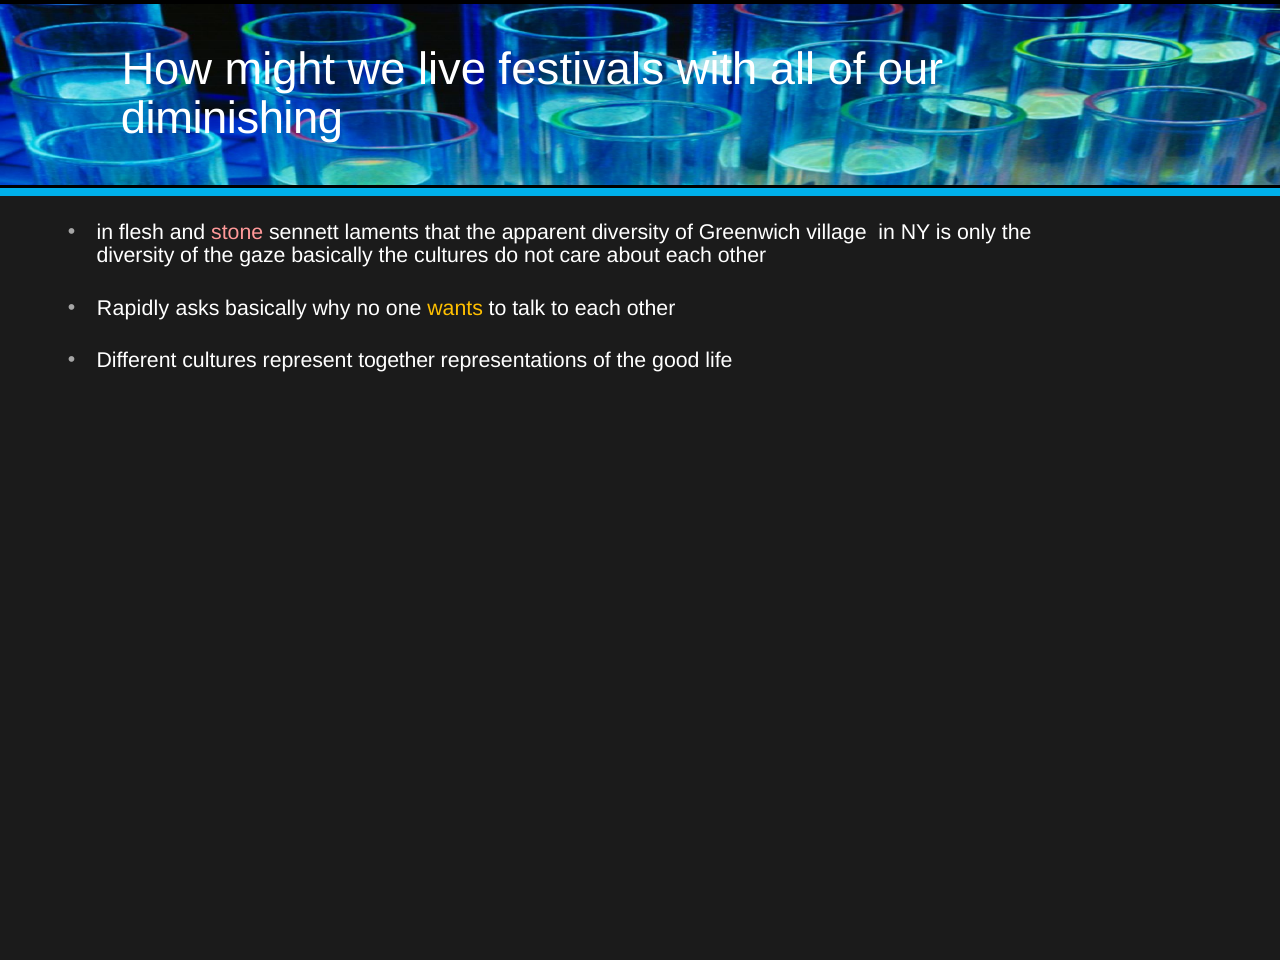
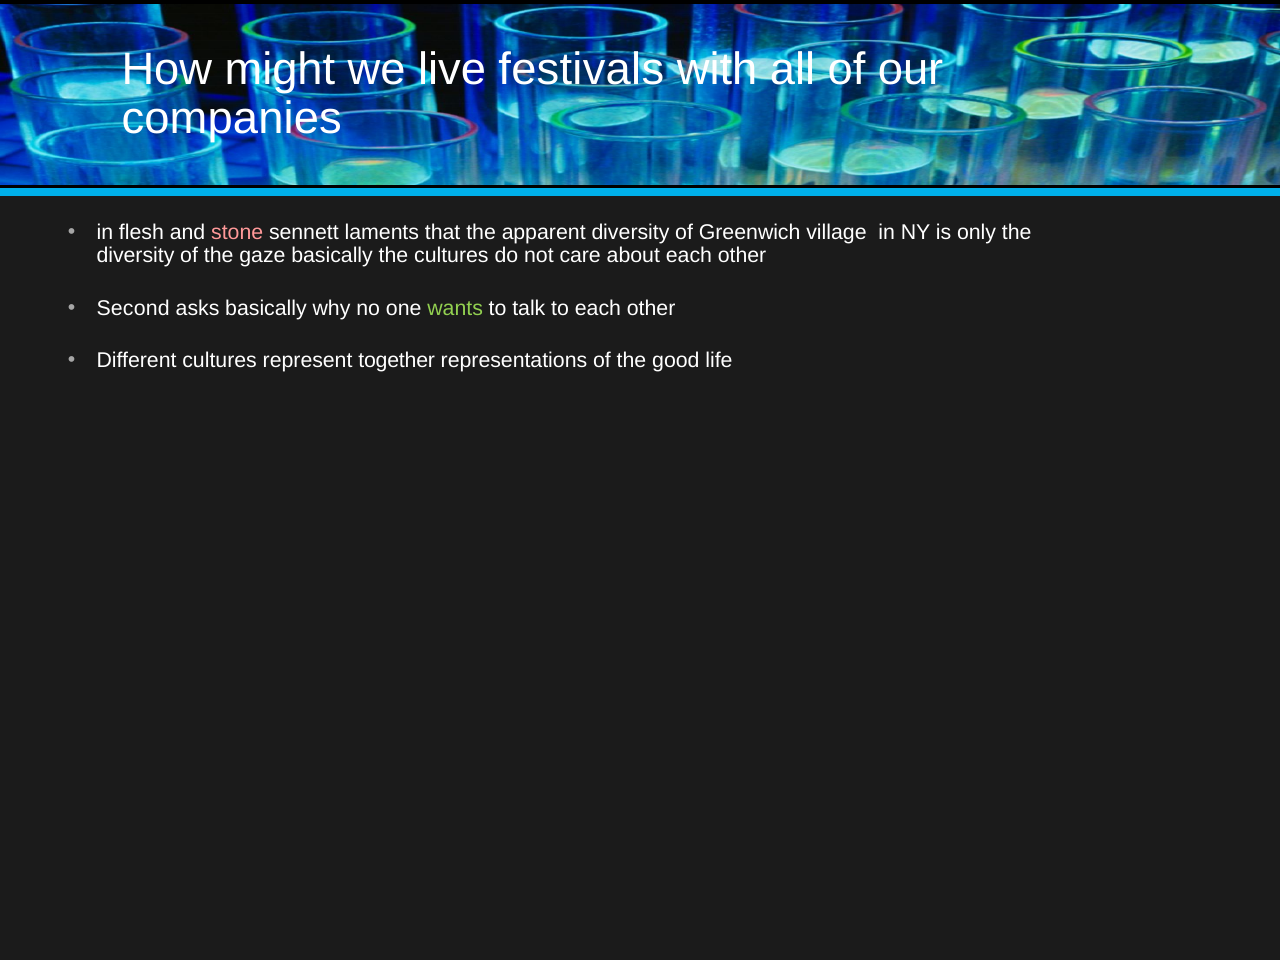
diminishing: diminishing -> companies (232, 119)
Rapidly: Rapidly -> Second (133, 308)
wants colour: yellow -> light green (455, 308)
